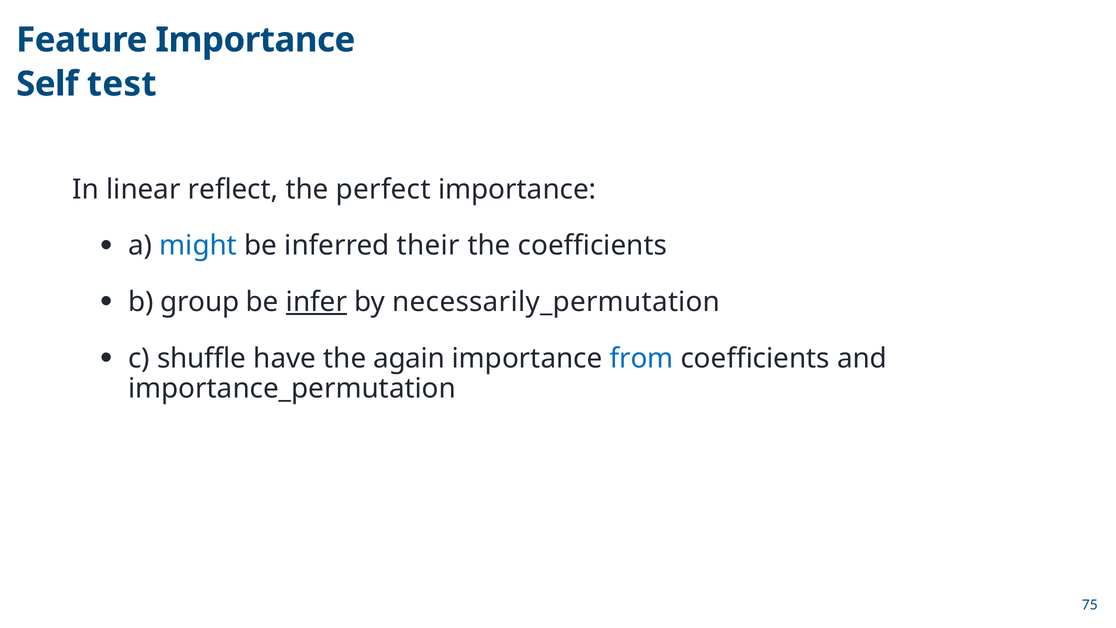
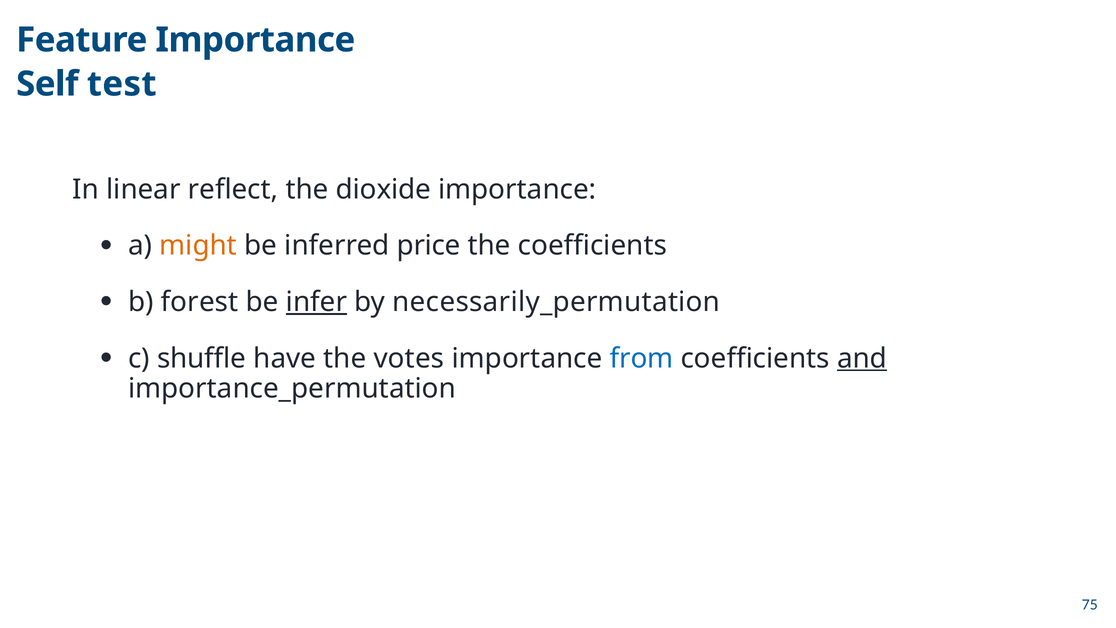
perfect: perfect -> dioxide (383, 189)
might colour: blue -> orange (198, 246)
their: their -> price (429, 246)
group: group -> forest (200, 302)
again: again -> votes (409, 358)
and underline: none -> present (862, 358)
